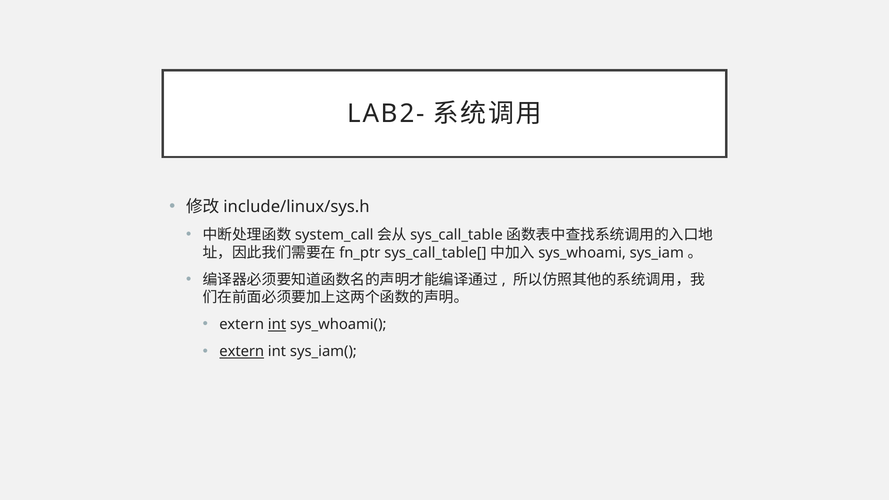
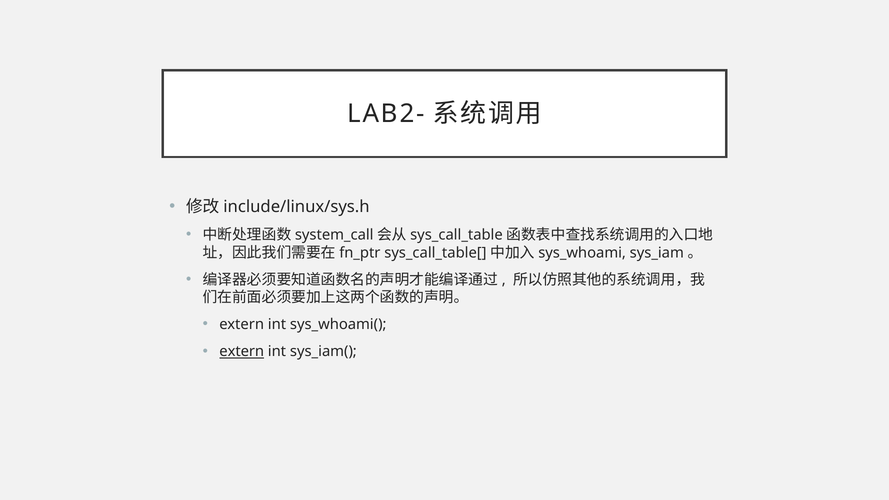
int underline: present -> none (277, 324)
